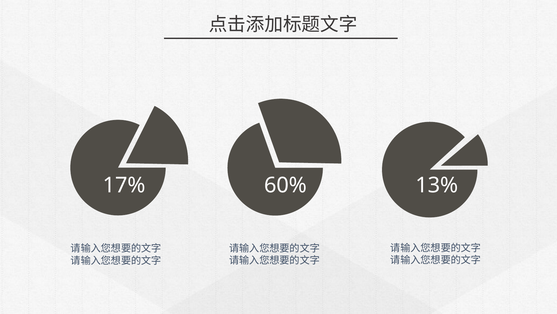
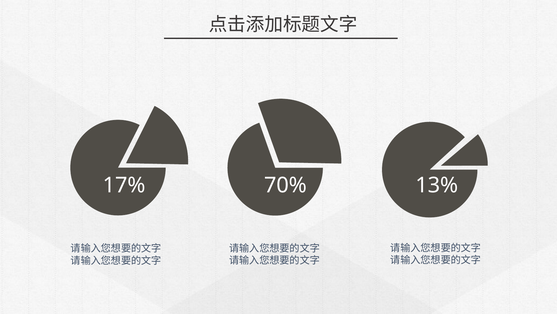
60%: 60% -> 70% (285, 185)
